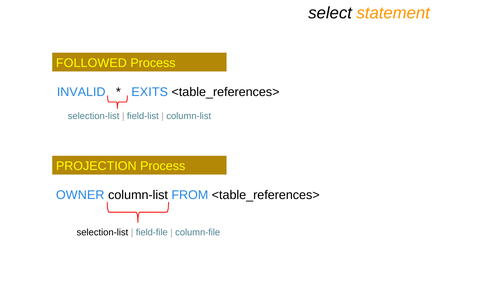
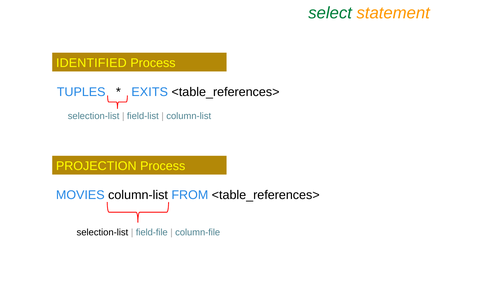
select colour: black -> green (330, 13)
FOLLOWED: FOLLOWED -> IDENTIFIED (91, 63)
INVALID: INVALID -> TUPLES (81, 92)
OWNER: OWNER -> MOVIES (80, 195)
